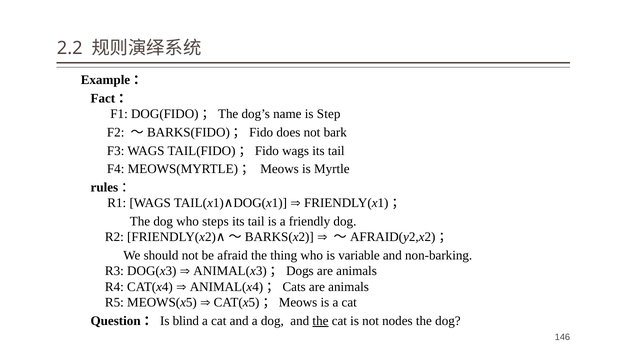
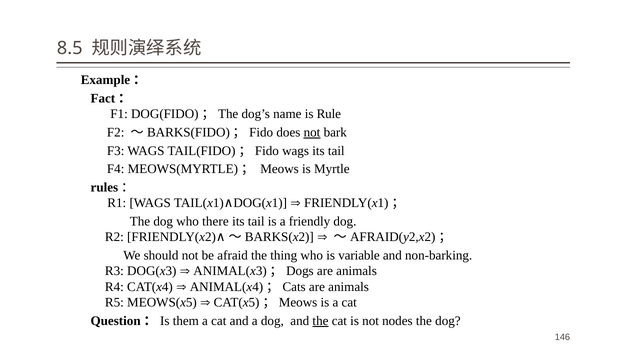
2.2: 2.2 -> 8.5 (70, 48)
Step: Step -> Rule (329, 114)
not underline: none -> present (312, 132)
steps: steps -> there (215, 221)
blind: blind -> them (186, 320)
